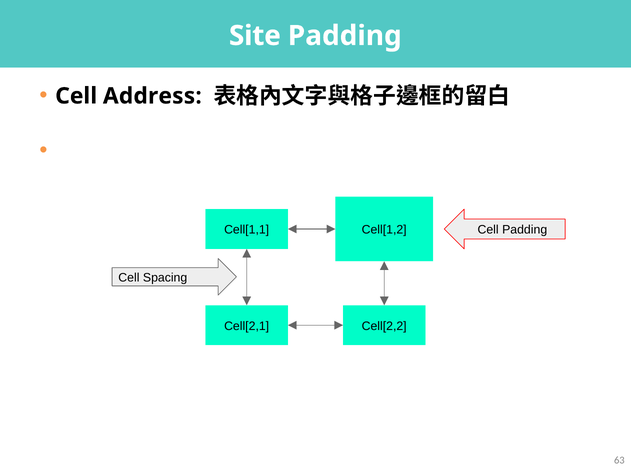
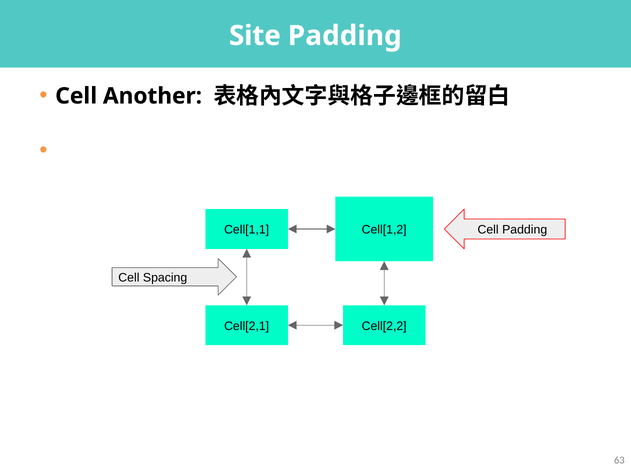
Address: Address -> Another (152, 96)
